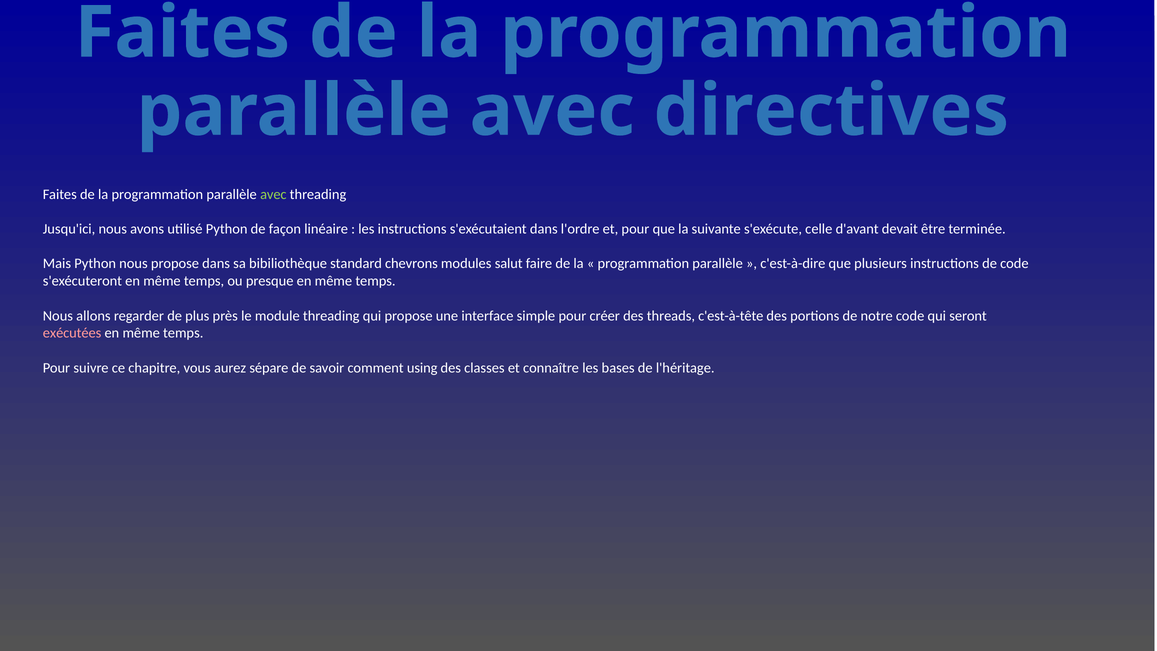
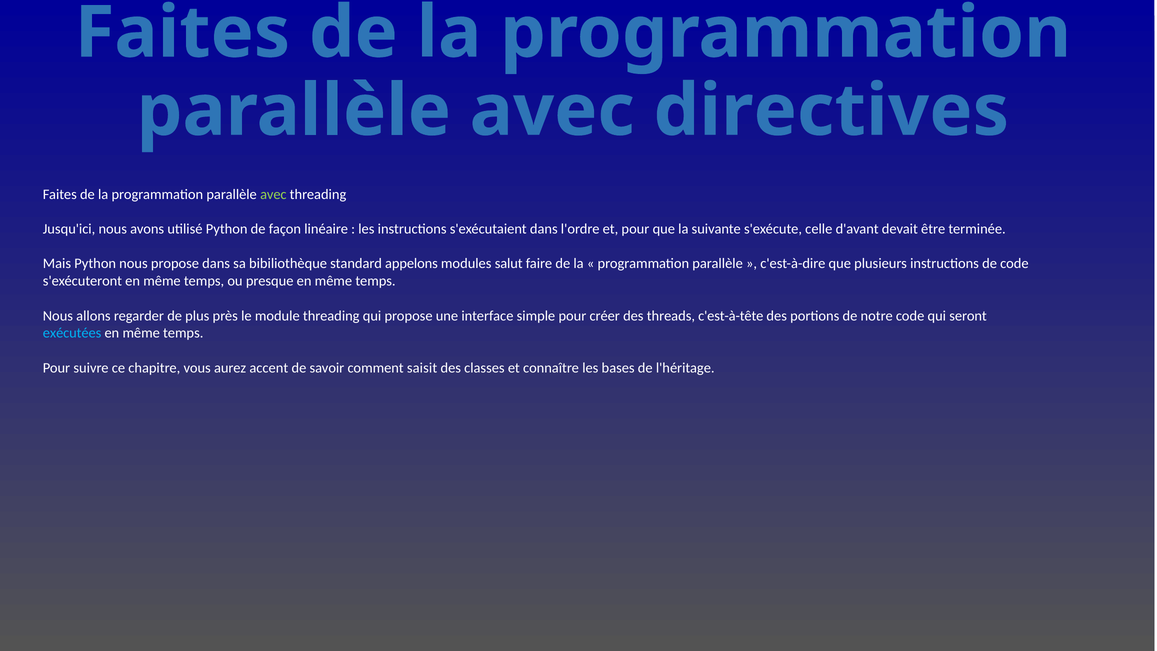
chevrons: chevrons -> appelons (411, 264)
exécutées colour: pink -> light blue (72, 333)
sépare: sépare -> accent (269, 368)
using: using -> saisit (422, 368)
